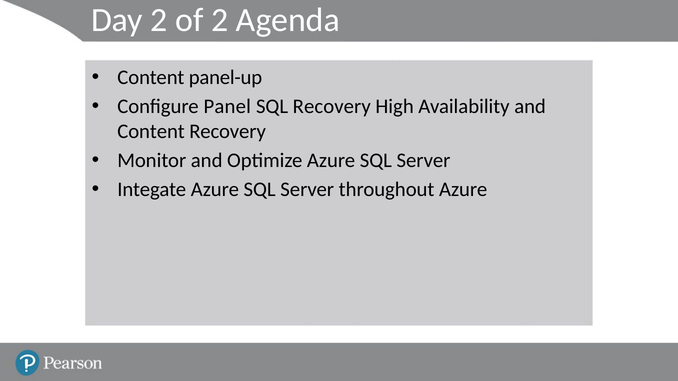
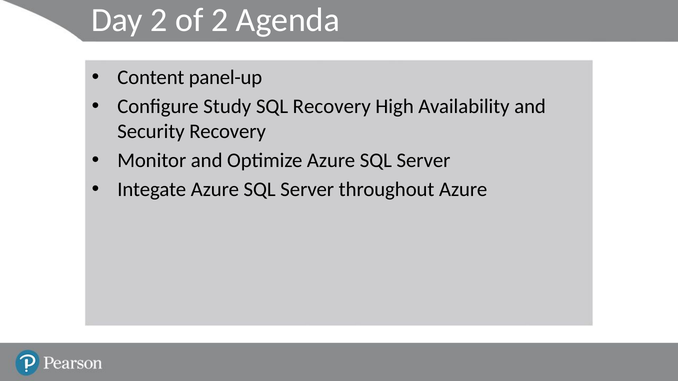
Panel: Panel -> Study (227, 107)
Content: Content -> Security (151, 132)
